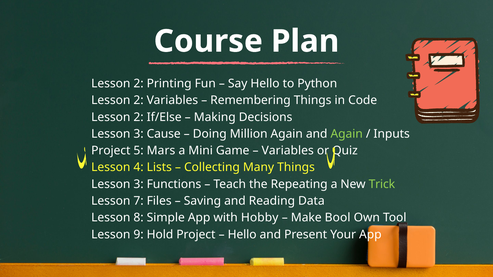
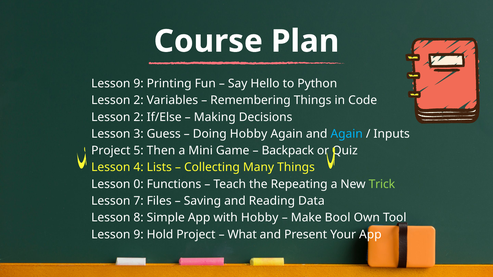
2: 2 -> 9 (139, 84)
Cause: Cause -> Guess (164, 134)
Doing Million: Million -> Hobby (249, 134)
Again colour: light green -> light blue (347, 134)
Mars: Mars -> Then (161, 151)
Variables: Variables -> Backpack (288, 151)
3: 3 -> 0 (139, 184)
Hello: Hello -> What (242, 235)
